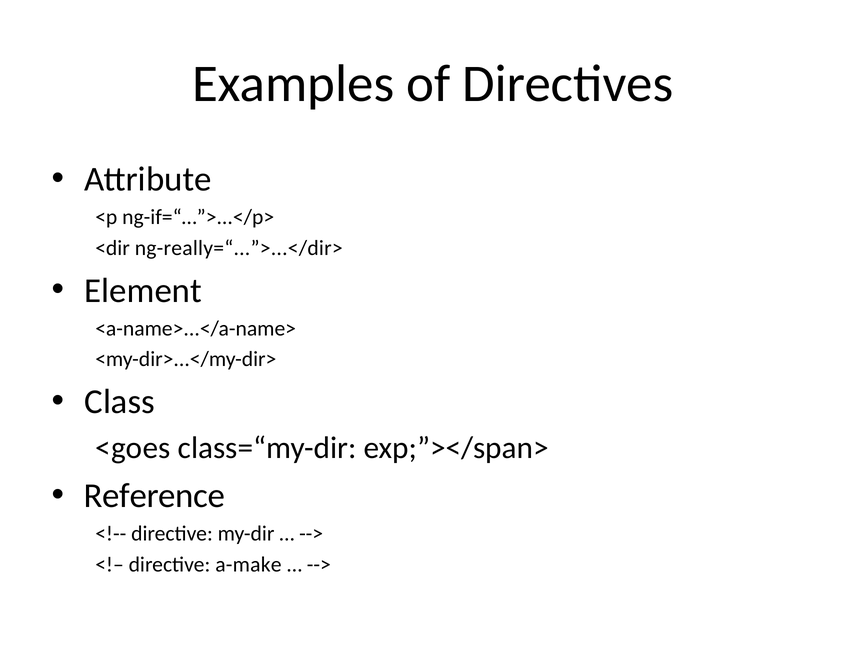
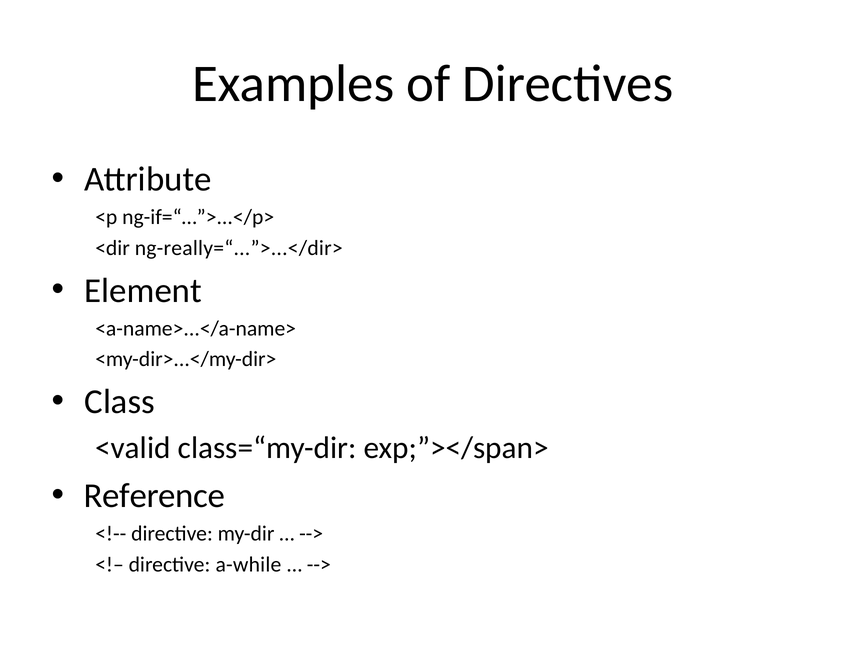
<goes: <goes -> <valid (133, 448)
a-make: a-make -> a-while (248, 564)
